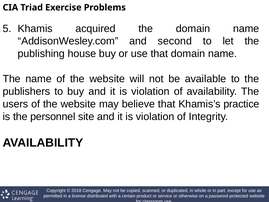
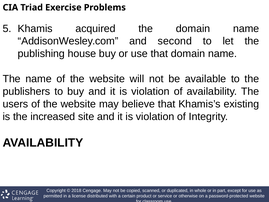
practice: practice -> existing (241, 104)
personnel: personnel -> increased (53, 116)
